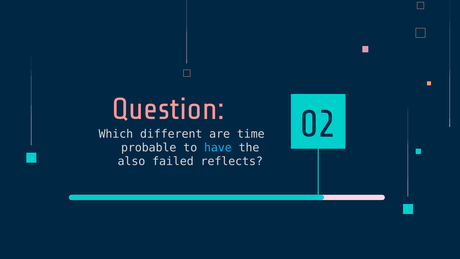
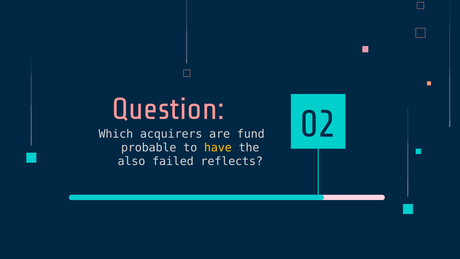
different: different -> acquirers (171, 134)
time: time -> fund (251, 134)
have colour: light blue -> yellow (218, 148)
